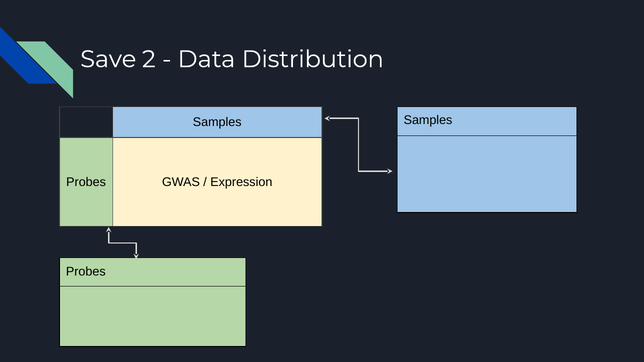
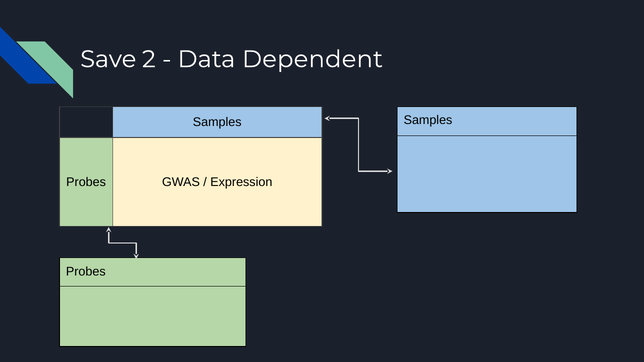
Distribution: Distribution -> Dependent (312, 59)
